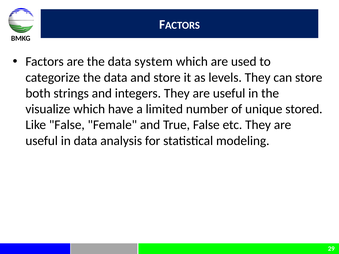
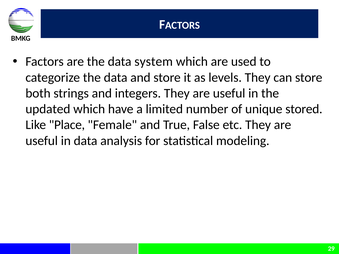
visualize: visualize -> updated (48, 109)
Like False: False -> Place (67, 125)
